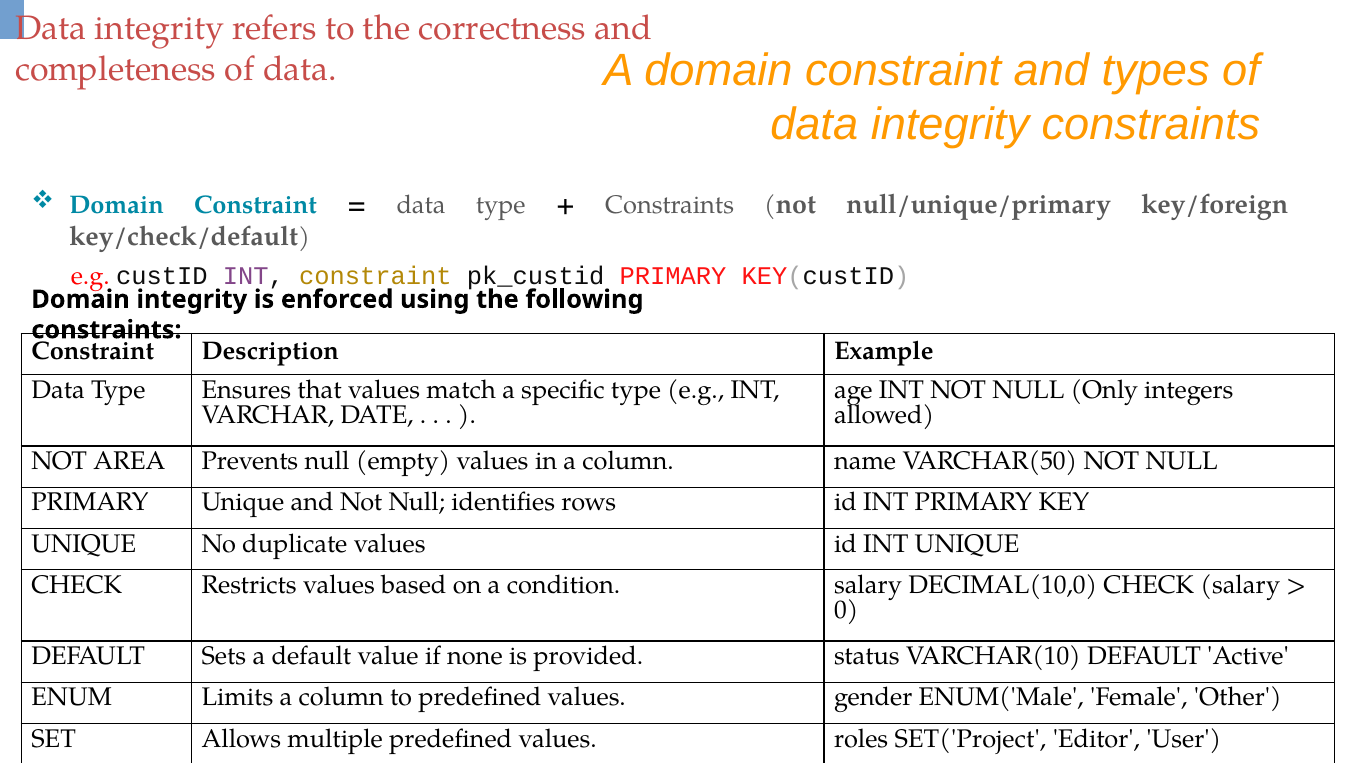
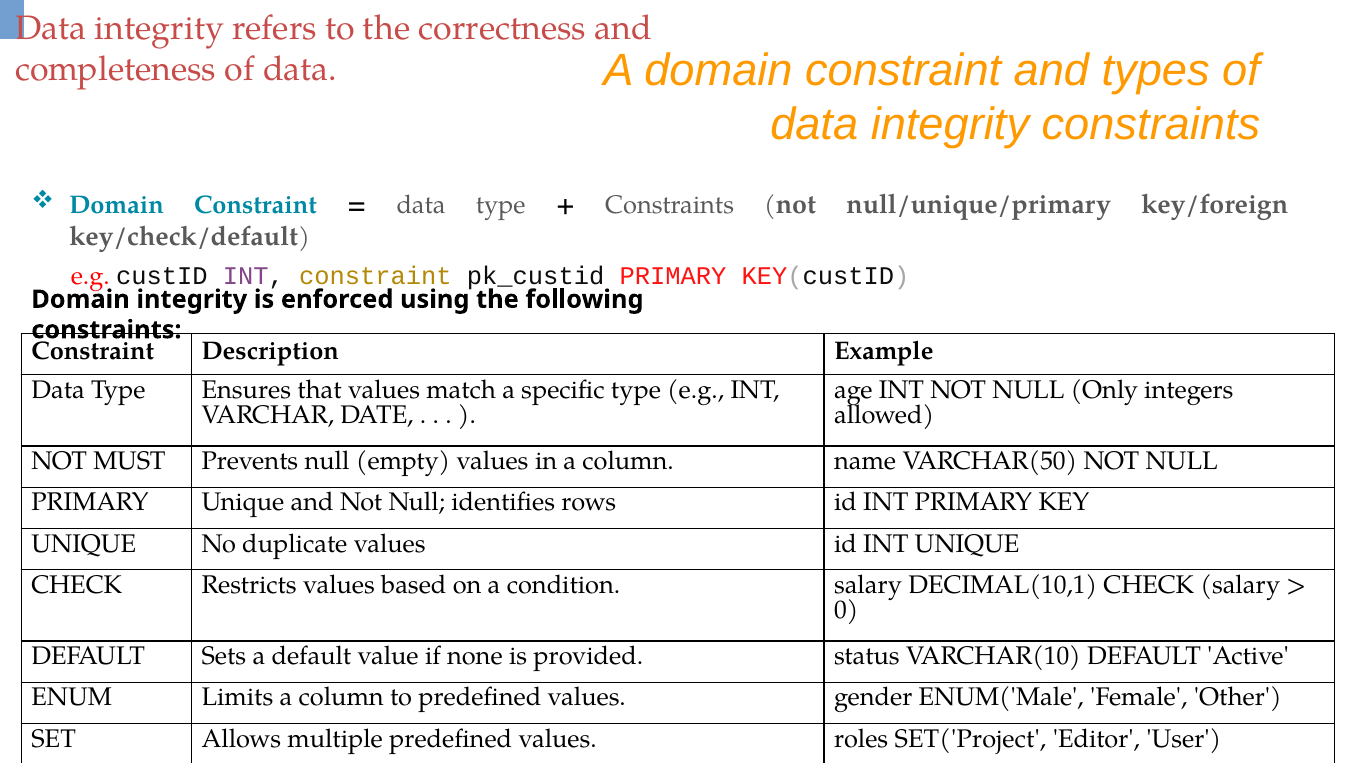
AREA: AREA -> MUST (129, 461)
DECIMAL(10,0: DECIMAL(10,0 -> DECIMAL(10,1 (1003, 585)
